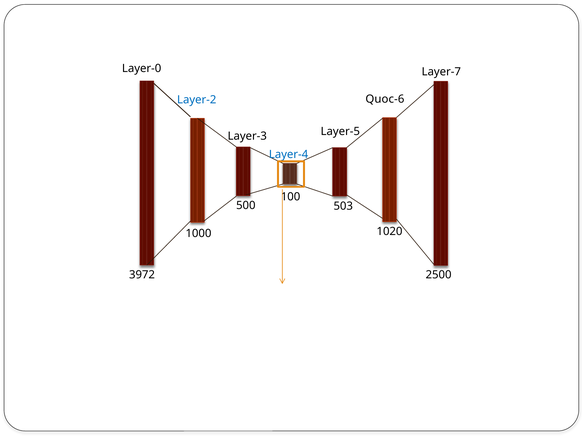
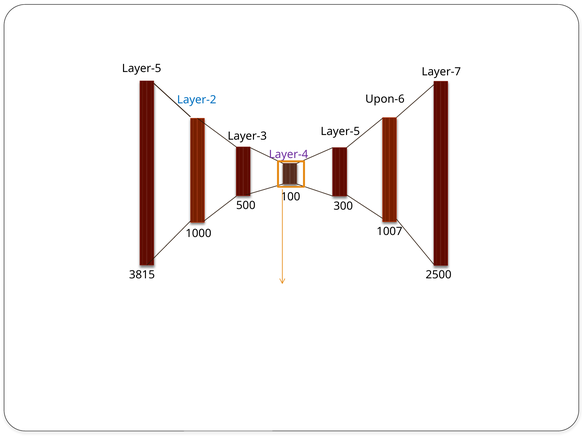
Layer-0: Layer-0 -> Layer-5 (142, 68)
Quoc-6: Quoc-6 -> Upon-6 (385, 99)
Layer-4 colour: blue -> purple (289, 154)
503: 503 -> 300 (343, 206)
1020: 1020 -> 1007 (389, 232)
3972: 3972 -> 3815 (142, 275)
